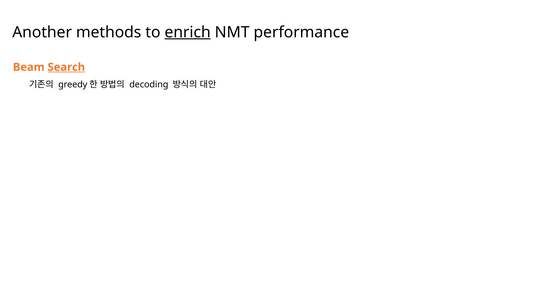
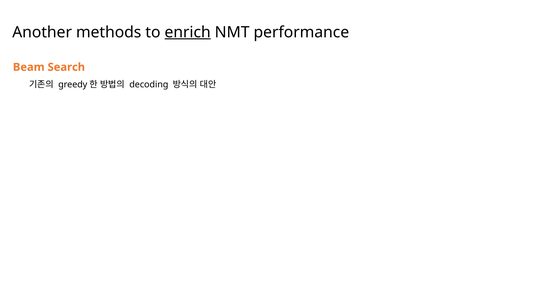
Search underline: present -> none (66, 67)
